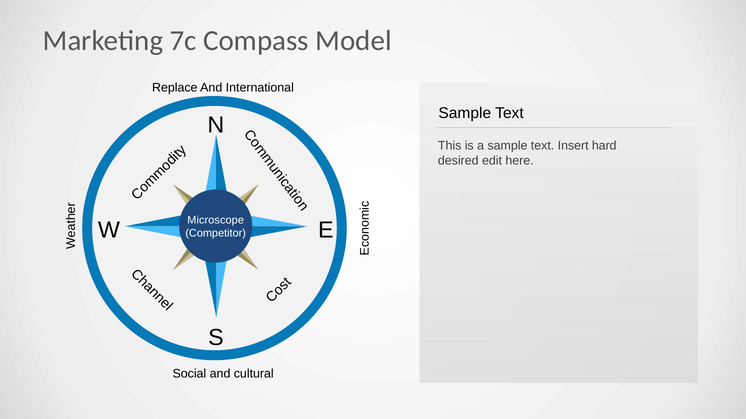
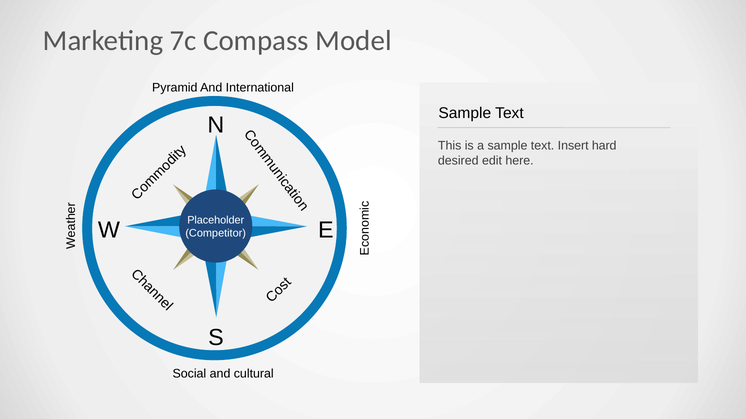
Replace: Replace -> Pyramid (175, 88)
Microscope: Microscope -> Placeholder (216, 221)
